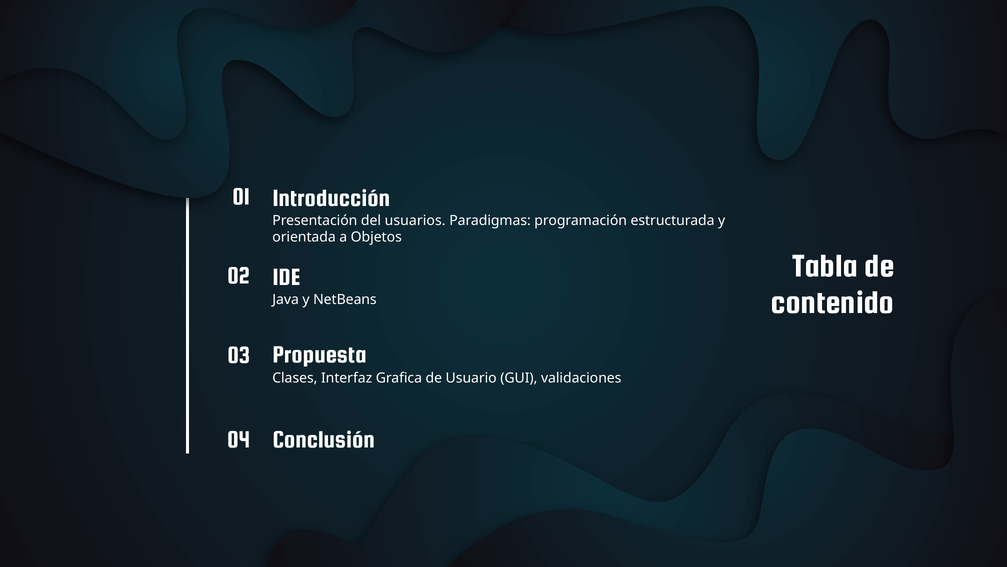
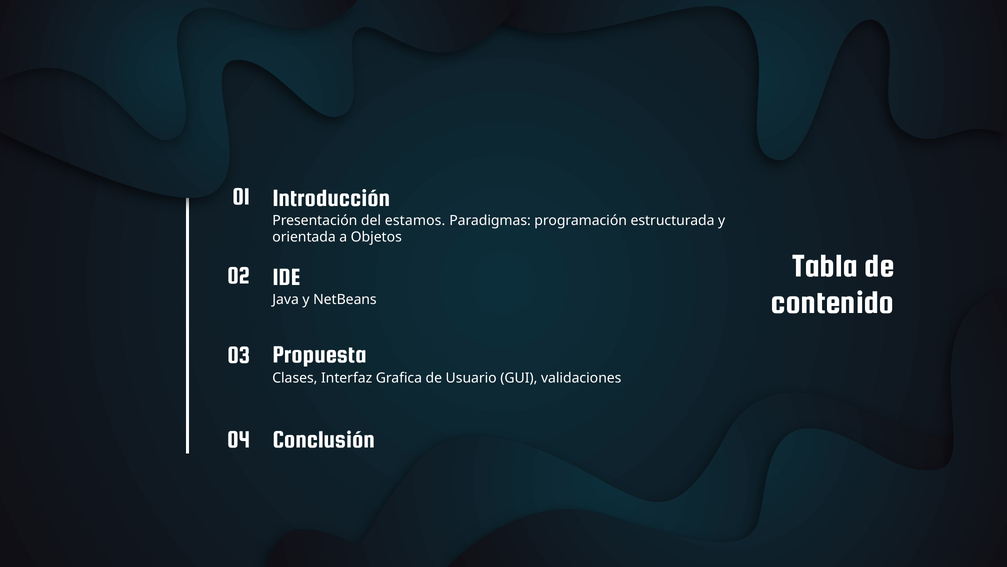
usuarios: usuarios -> estamos (415, 220)
